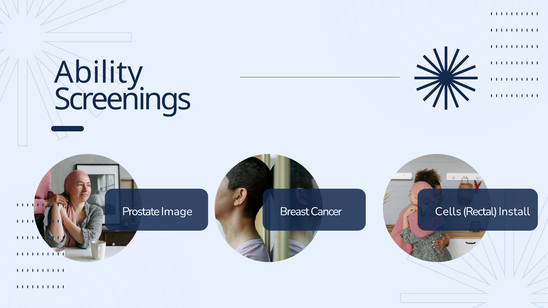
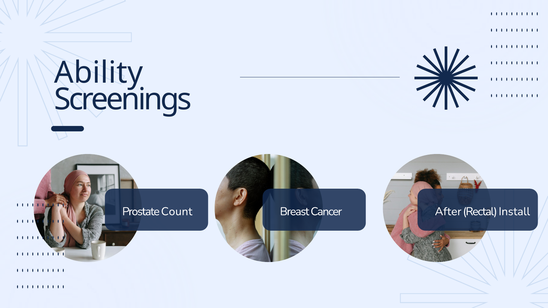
Image: Image -> Count (177, 212)
Cells: Cells -> After (448, 212)
